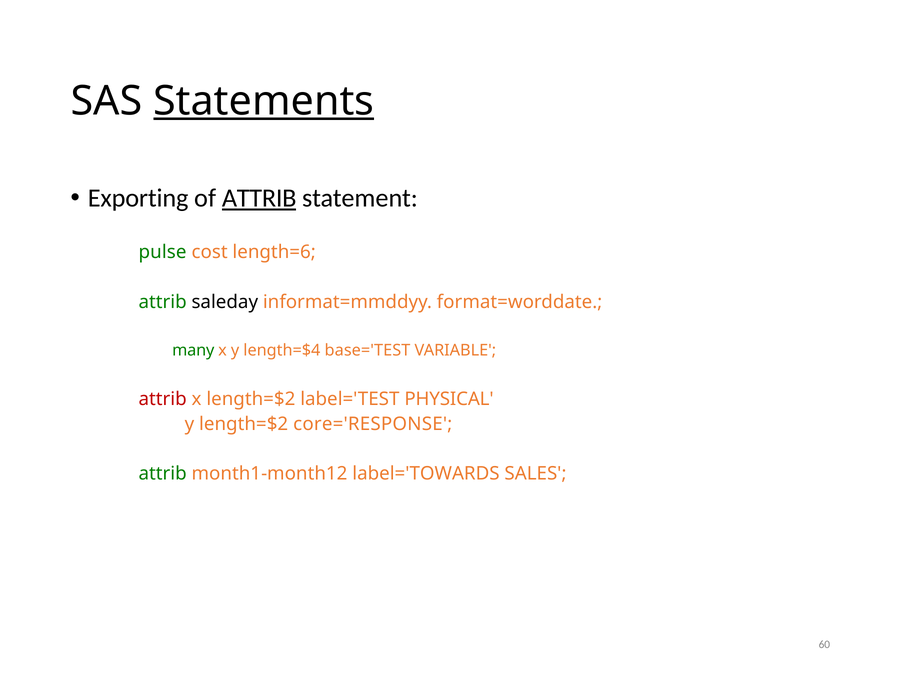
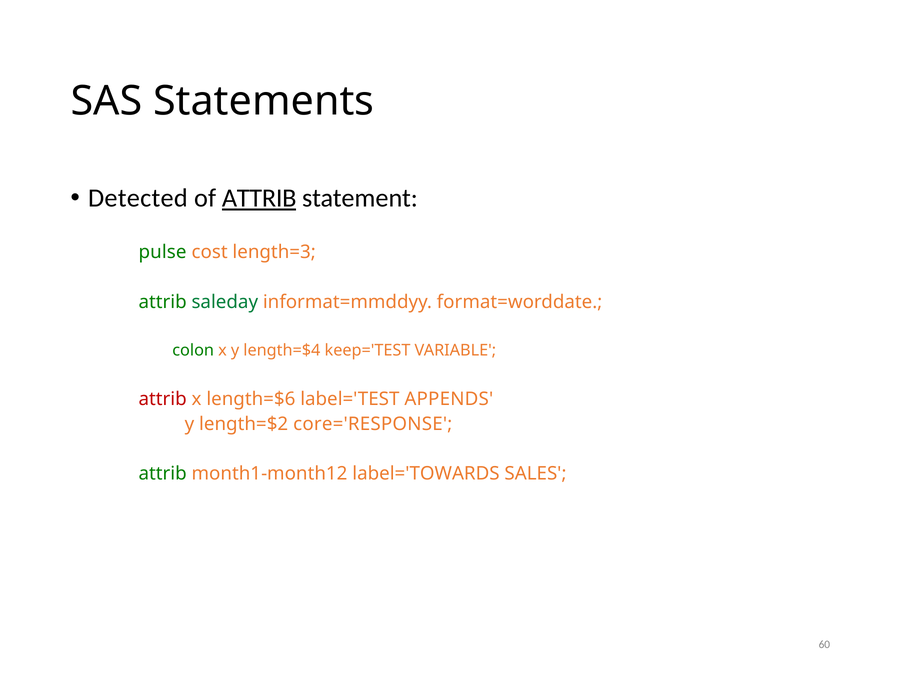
Statements underline: present -> none (264, 101)
Exporting: Exporting -> Detected (138, 198)
length=6: length=6 -> length=3 (274, 252)
saleday colour: black -> green (225, 302)
many: many -> colon (193, 351)
base='TEST: base='TEST -> keep='TEST (368, 351)
x length=$2: length=$2 -> length=$6 (251, 399)
PHYSICAL: PHYSICAL -> APPENDS (449, 399)
